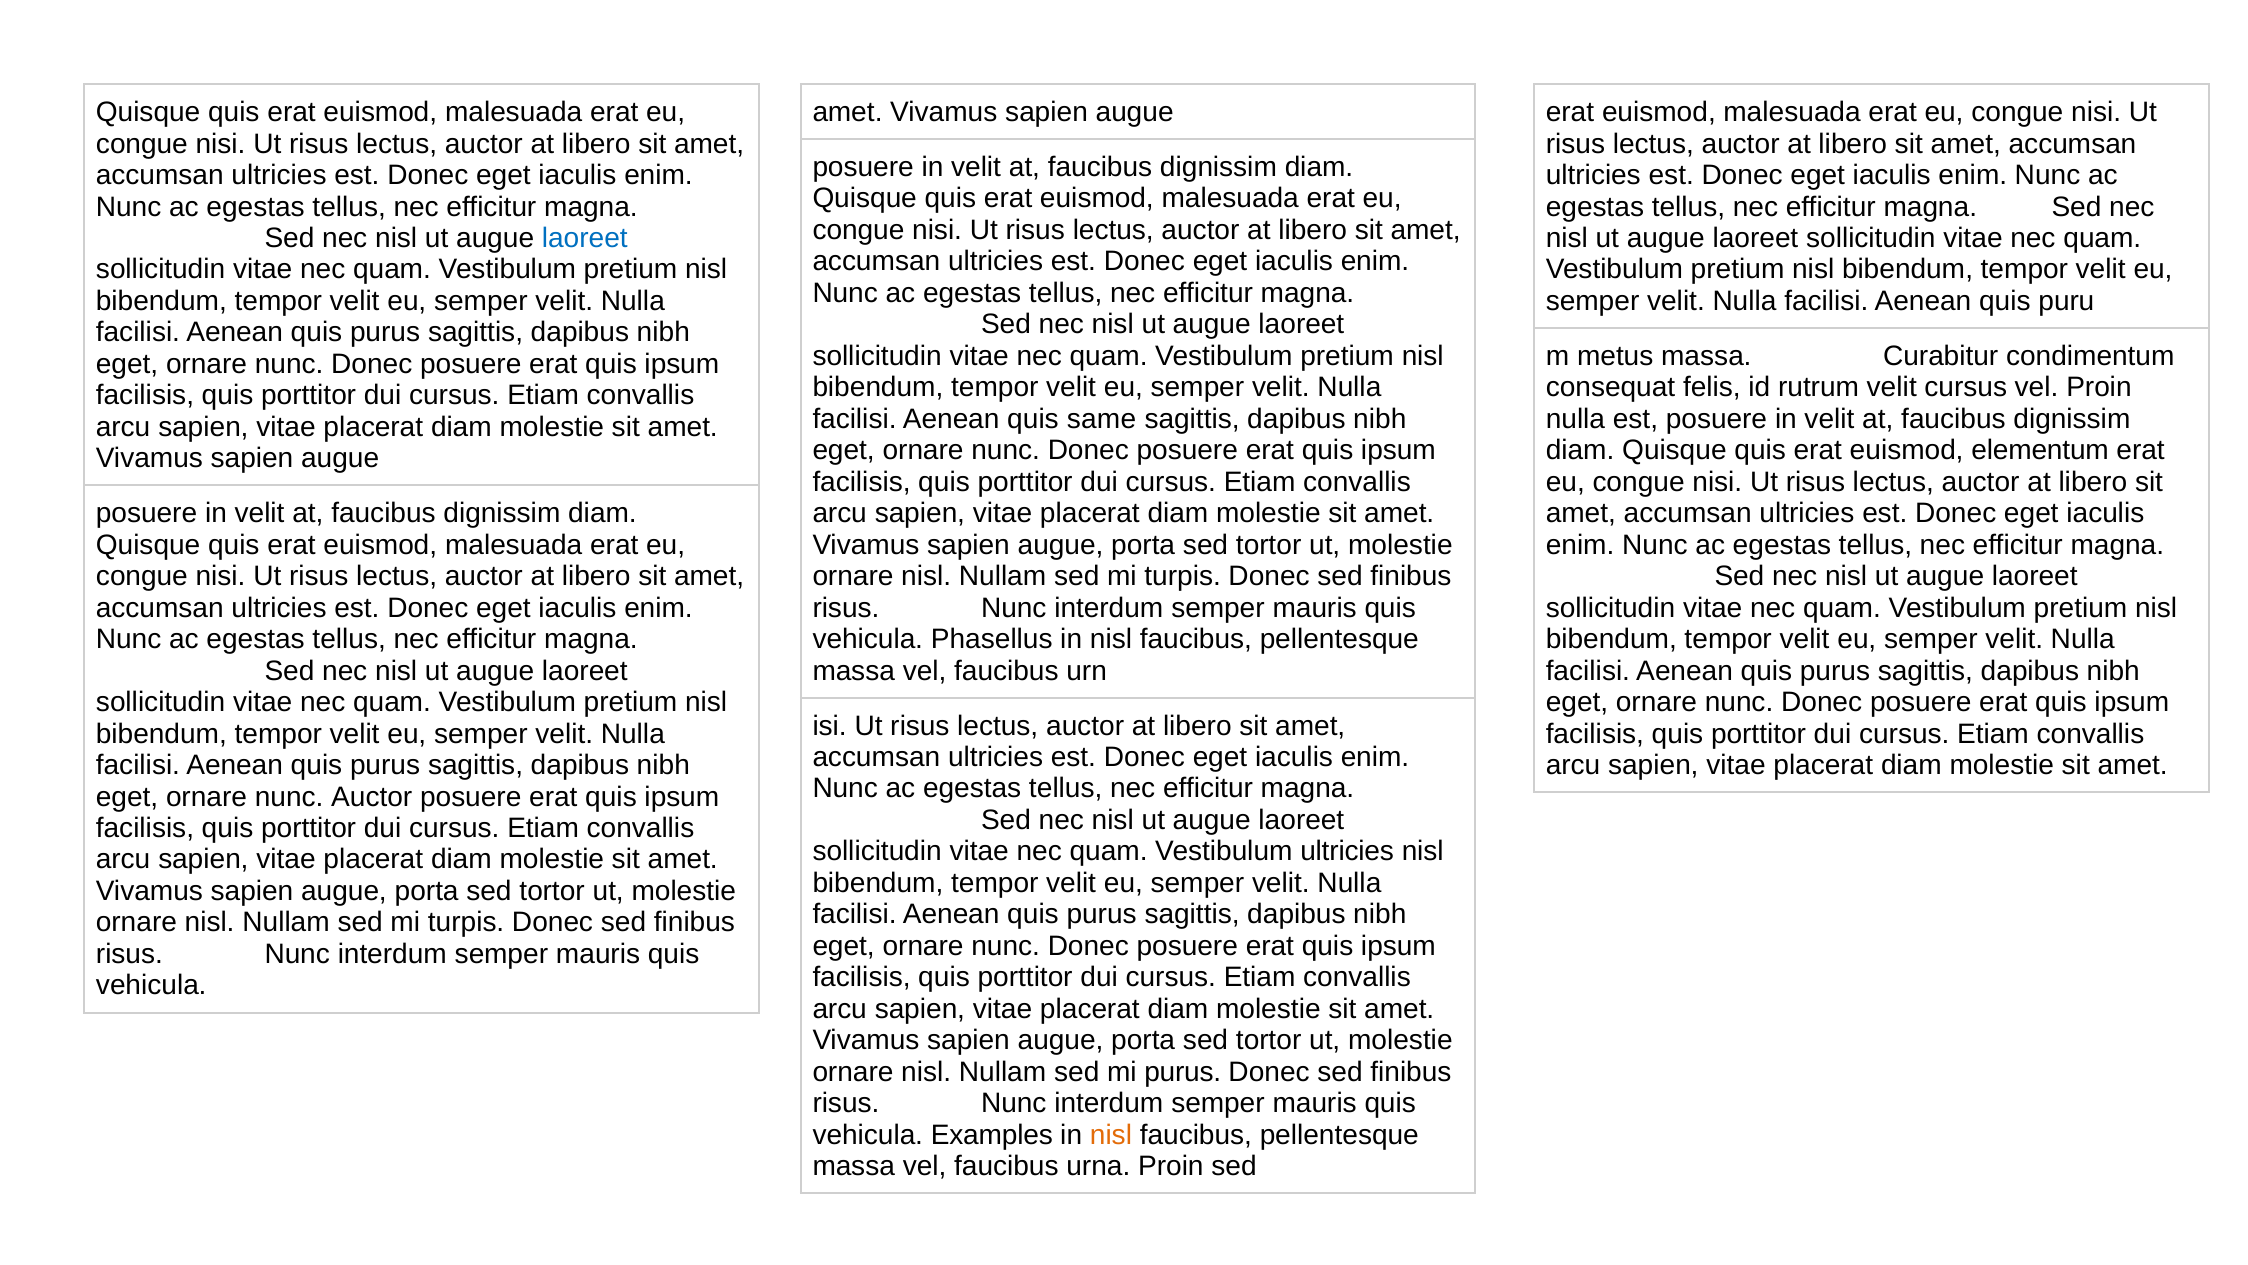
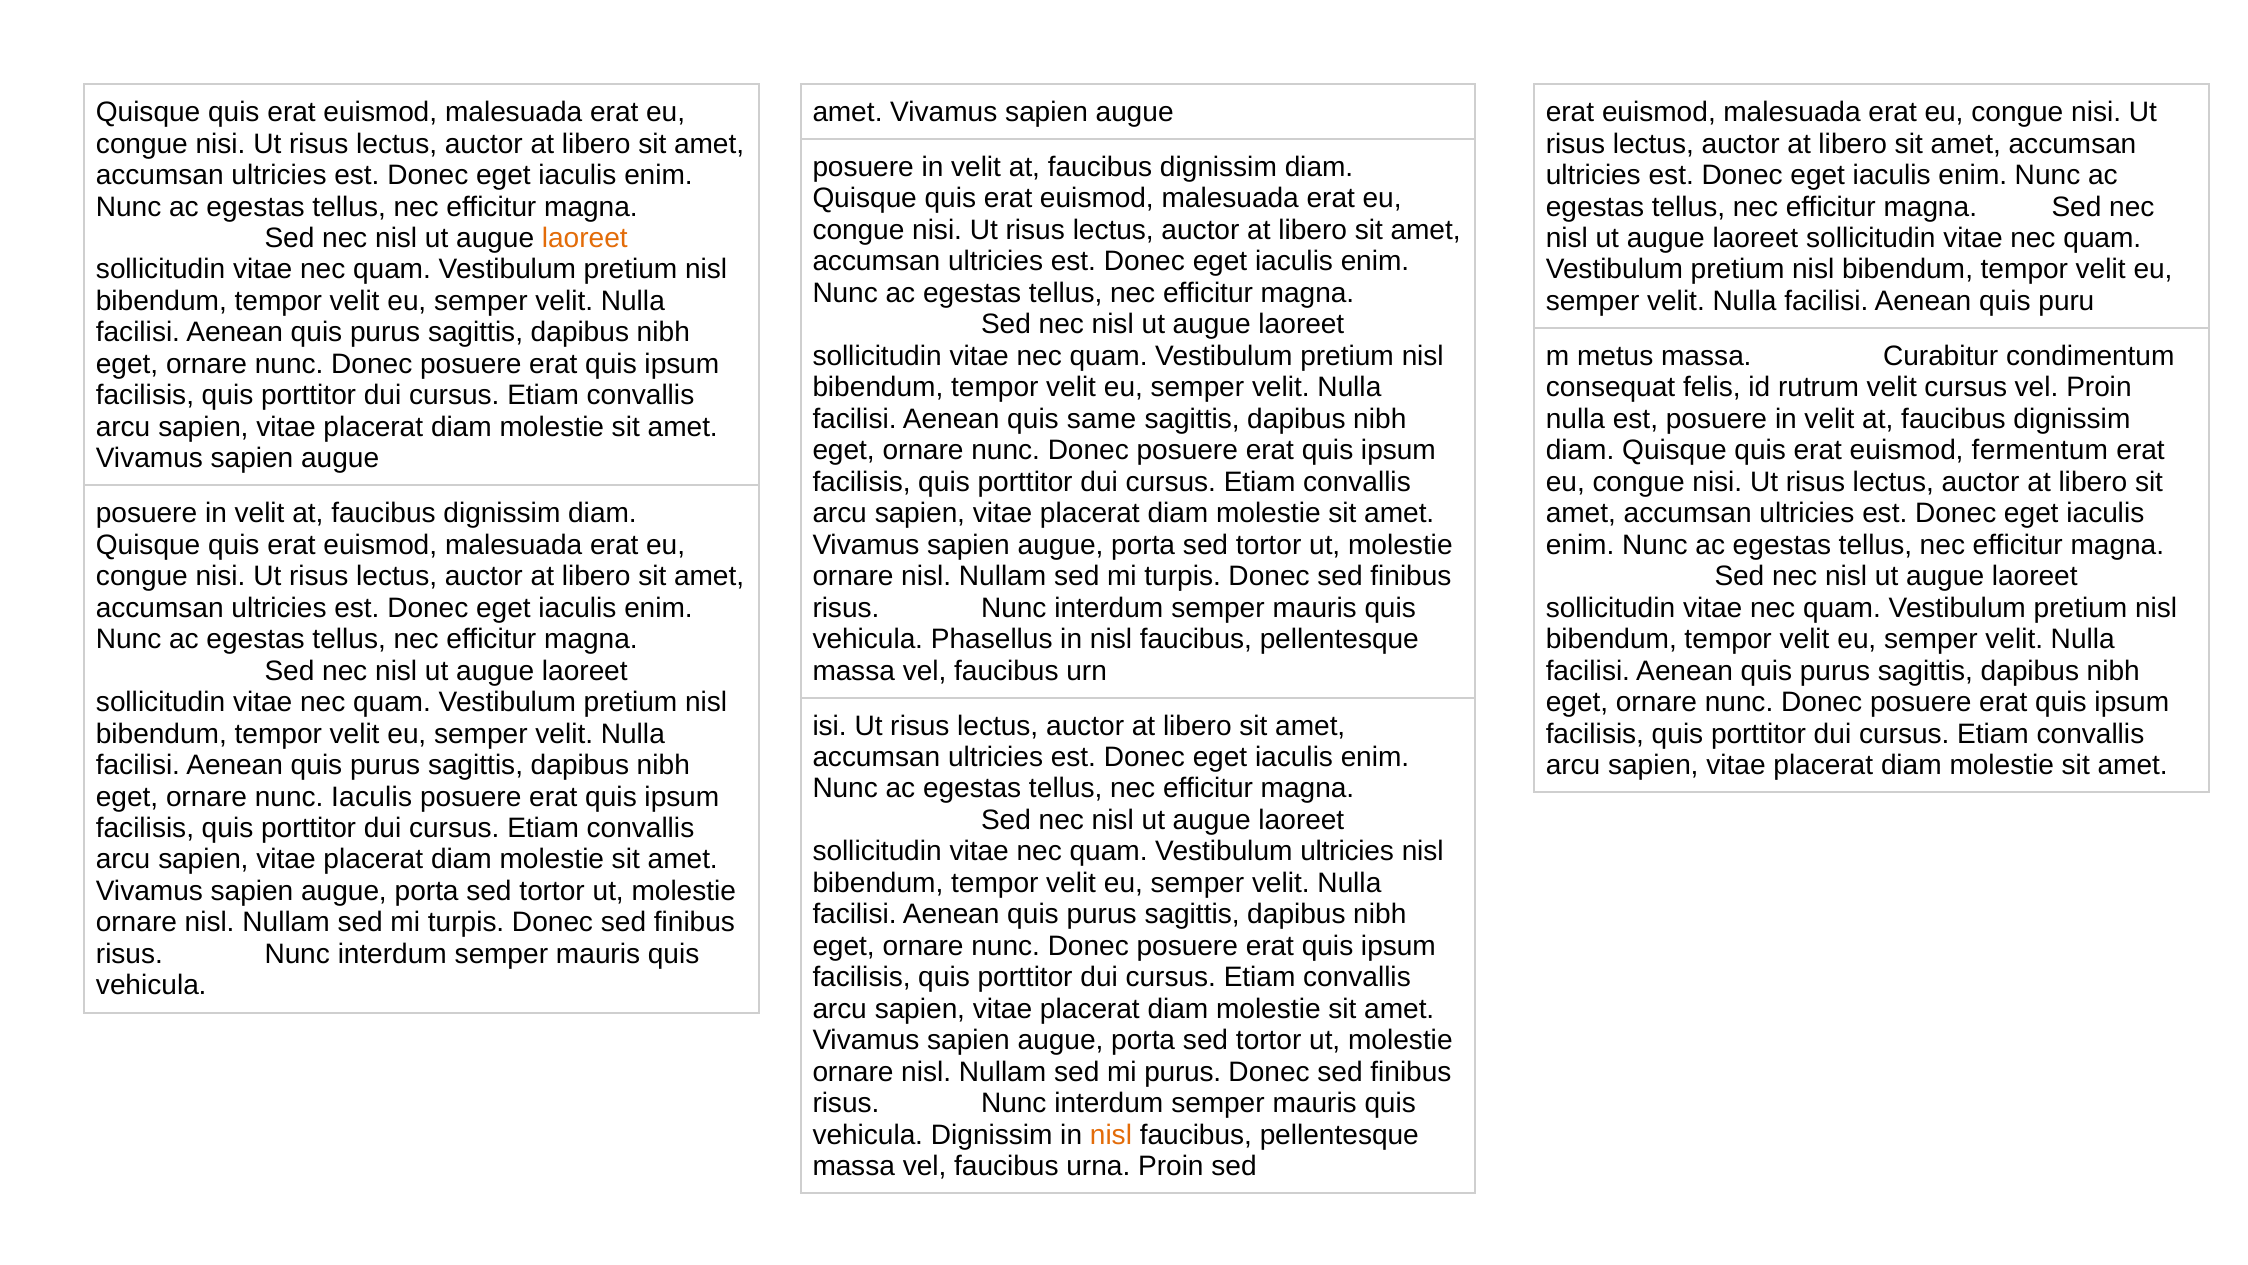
laoreet colour: blue -> orange (585, 238)
elementum: elementum -> fermentum (2040, 450)
nunc Auctor: Auctor -> Iaculis (372, 796)
vehicula Examples: Examples -> Dignissim (992, 1134)
